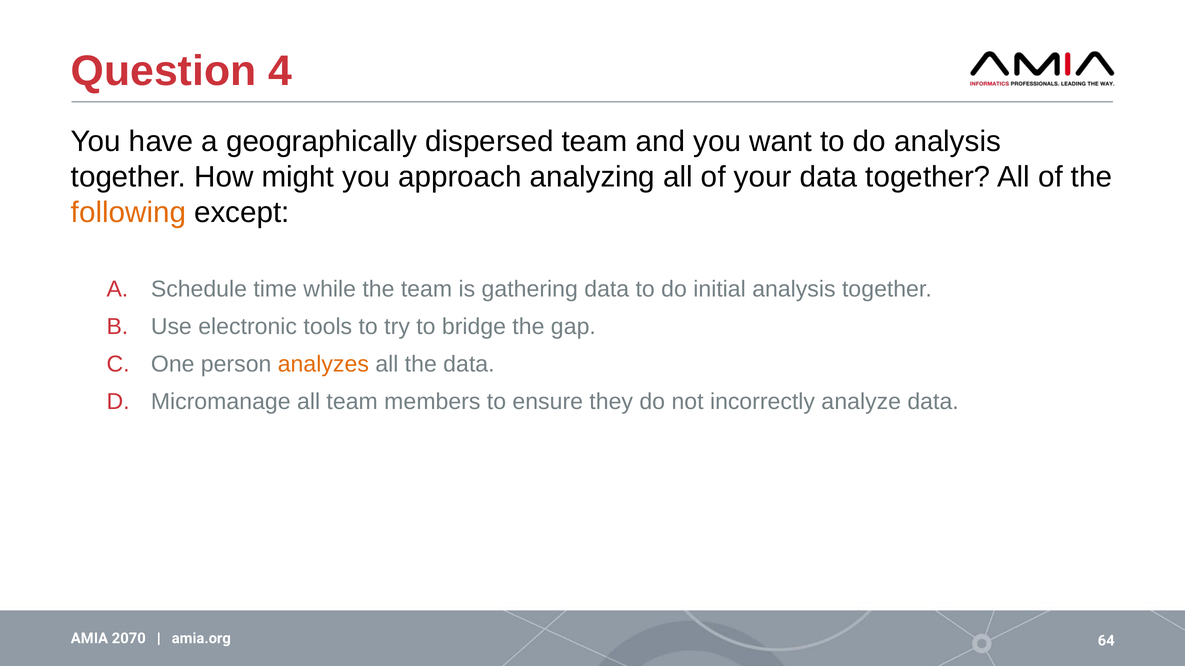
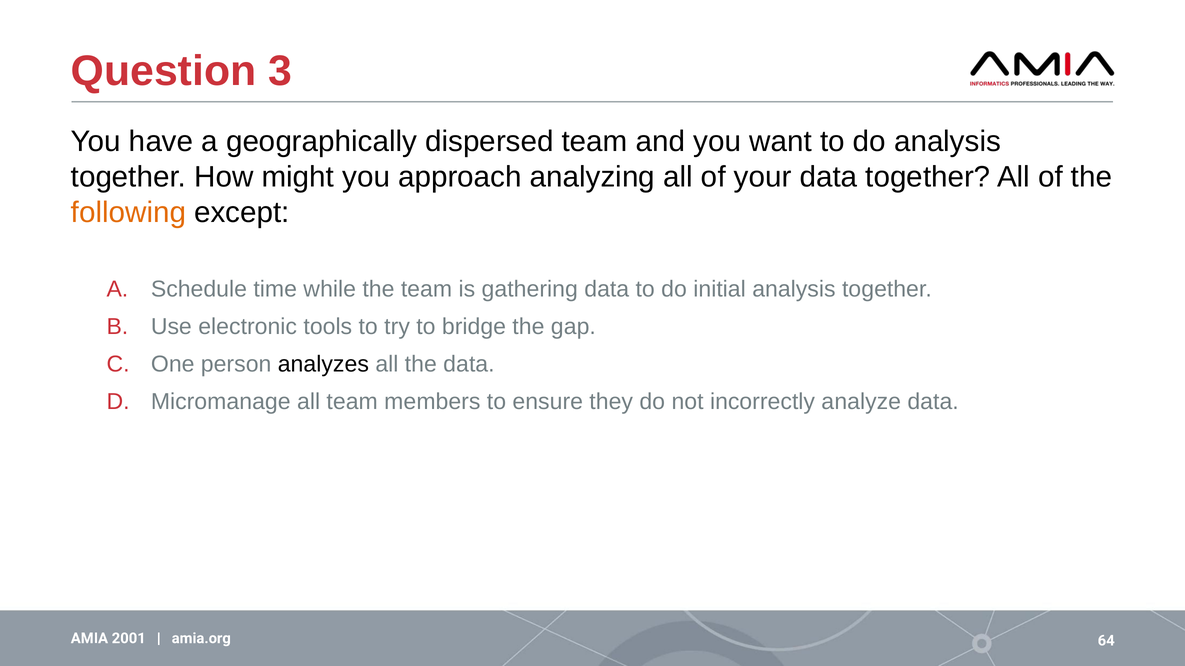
4: 4 -> 3 (280, 71)
analyzes colour: orange -> black (323, 364)
2070: 2070 -> 2001 (129, 639)
